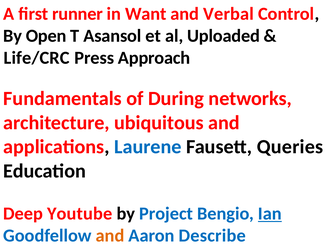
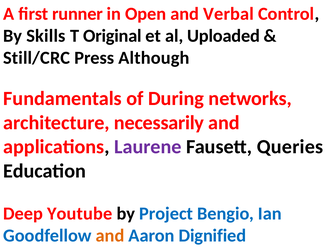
Want: Want -> Open (146, 14)
Open: Open -> Skills (46, 36)
Asansol: Asansol -> Original (112, 36)
Life/CRC: Life/CRC -> Still/CRC (37, 58)
Approach: Approach -> Although (154, 58)
ubiquitous: ubiquitous -> necessarily (159, 123)
Laurene colour: blue -> purple (148, 147)
Ian underline: present -> none (270, 214)
Describe: Describe -> Dignified (212, 236)
